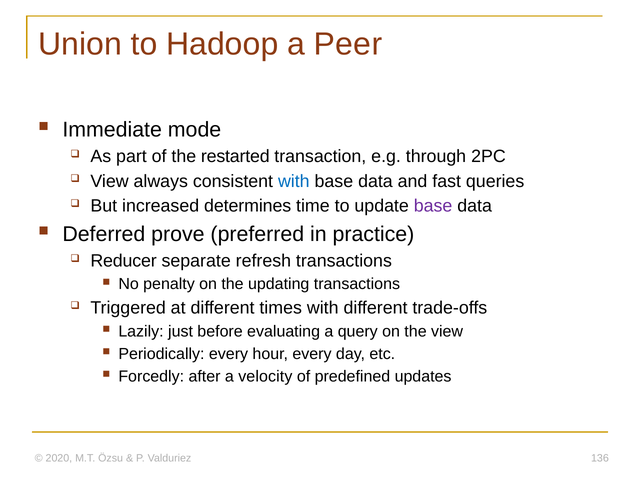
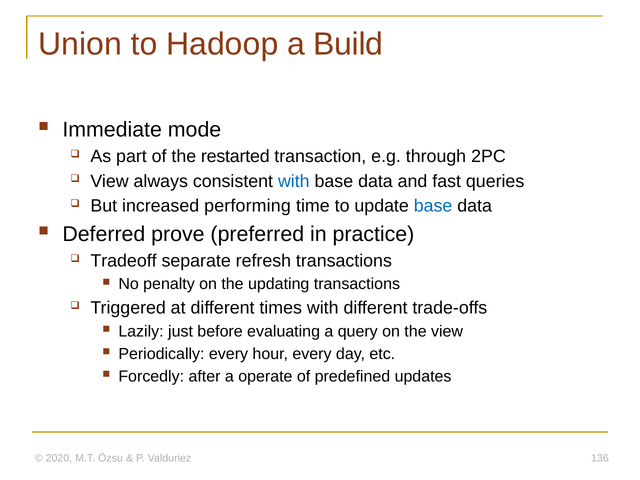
Peer: Peer -> Build (348, 44)
determines: determines -> performing (248, 206)
base colour: purple -> blue (433, 206)
Reducer: Reducer -> Tradeoff (124, 261)
velocity: velocity -> operate (265, 376)
